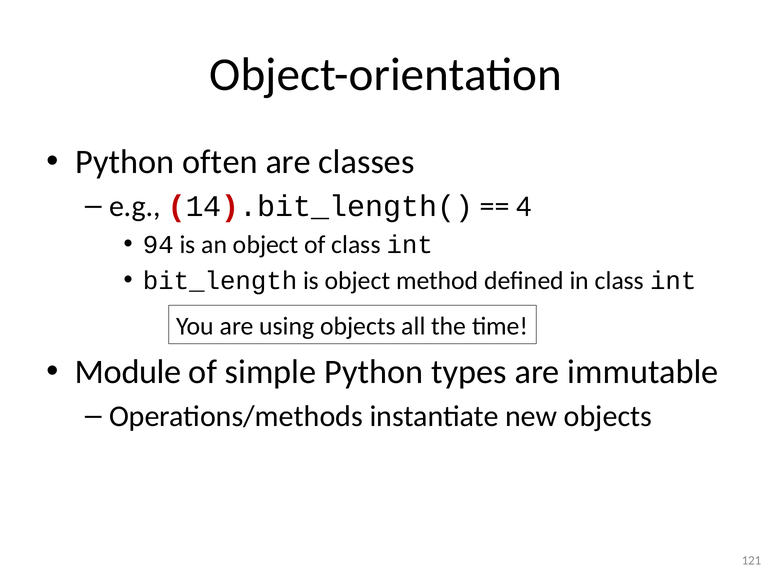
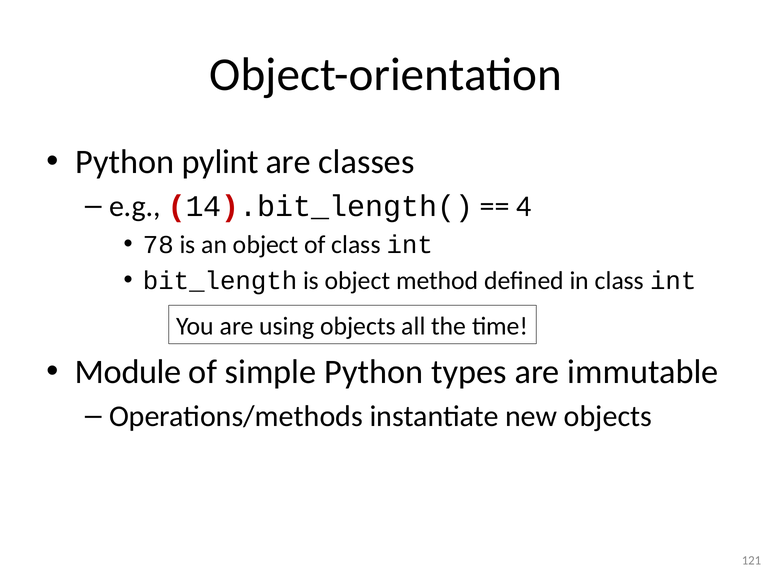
often: often -> pylint (220, 162)
94: 94 -> 78 (158, 245)
